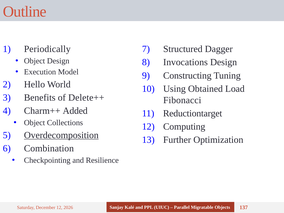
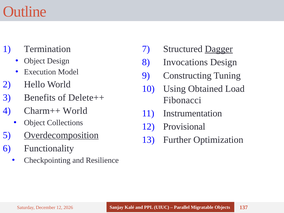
Periodically: Periodically -> Termination (47, 49)
Dagger underline: none -> present (219, 49)
Charm++ Added: Added -> World (75, 111)
Reductiontarget: Reductiontarget -> Instrumentation (193, 113)
Computing: Computing -> Provisional (184, 127)
Combination: Combination -> Functionality (49, 148)
